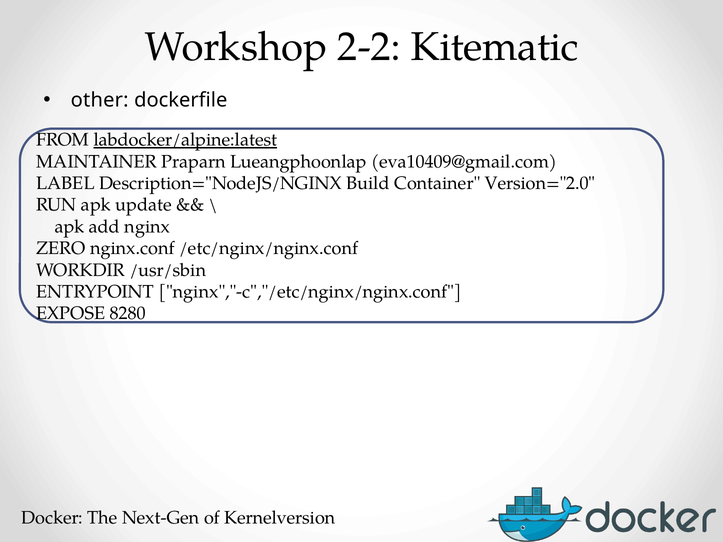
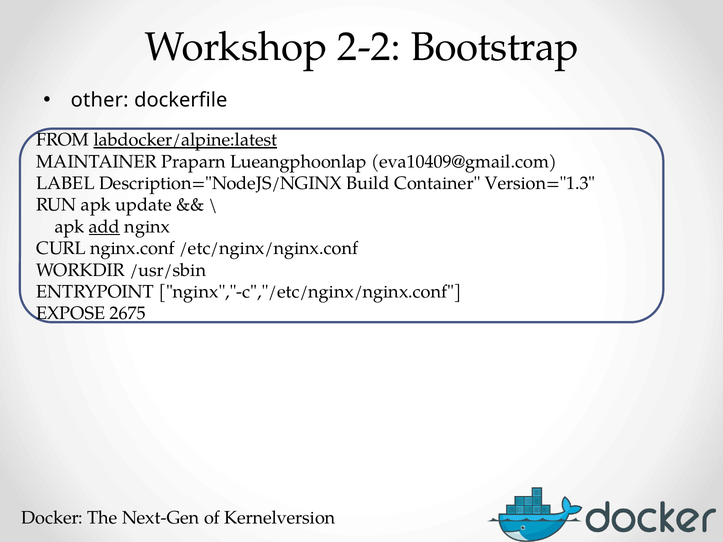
Kitematic: Kitematic -> Bootstrap (495, 47)
Version="2.0: Version="2.0 -> Version="1.3 (540, 183)
add underline: none -> present (104, 227)
ZERO: ZERO -> CURL (61, 249)
8280: 8280 -> 2675 (128, 314)
